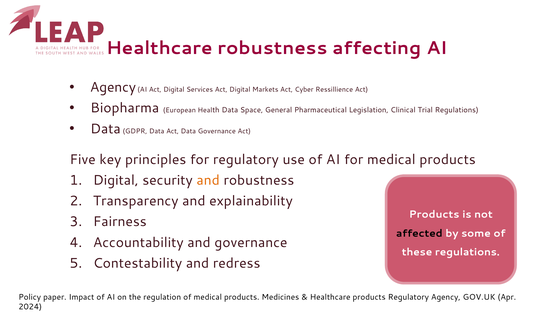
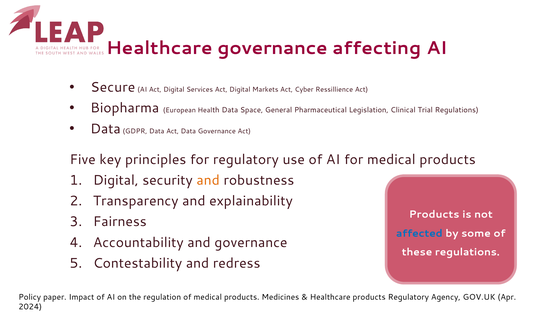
Healthcare robustness: robustness -> governance (273, 48)
Agency: Agency -> Secure (113, 87)
affected colour: black -> blue (419, 233)
